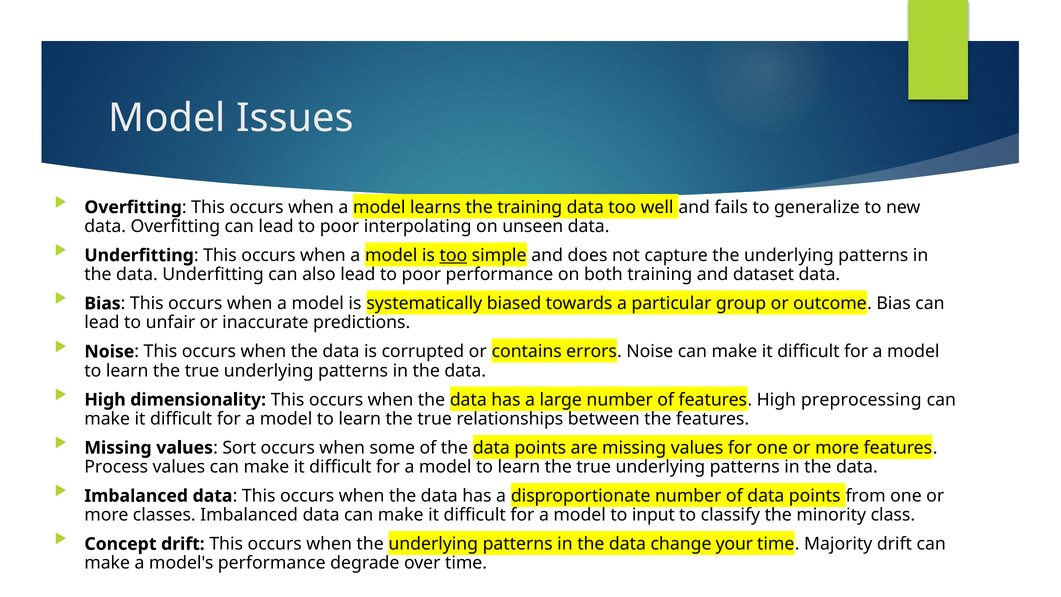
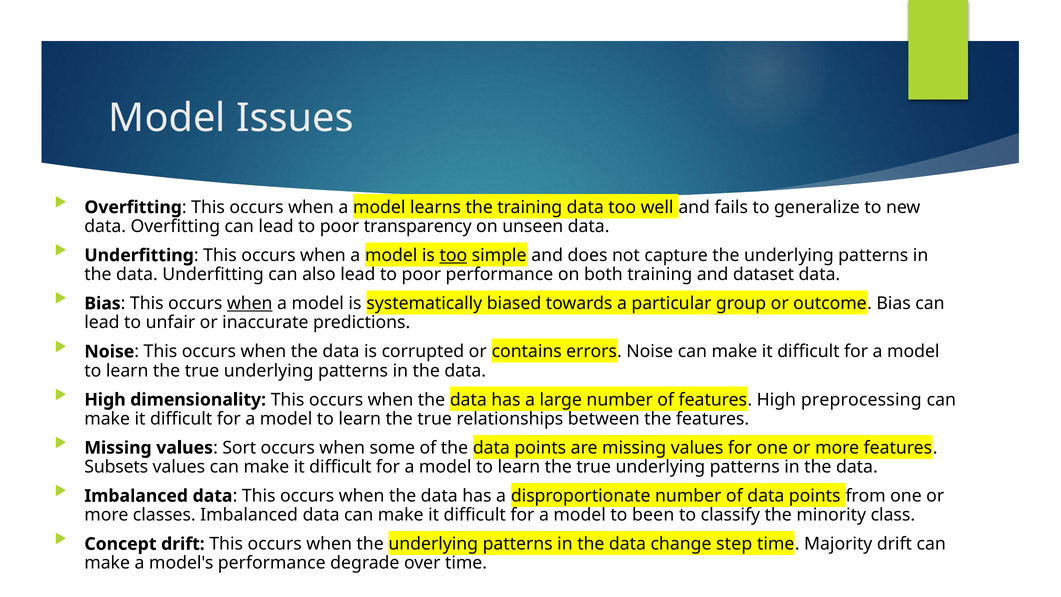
interpolating: interpolating -> transparency (418, 226)
when underline: none -> present (250, 303)
Process: Process -> Subsets (116, 467)
input: input -> been (653, 515)
your: your -> step (734, 544)
